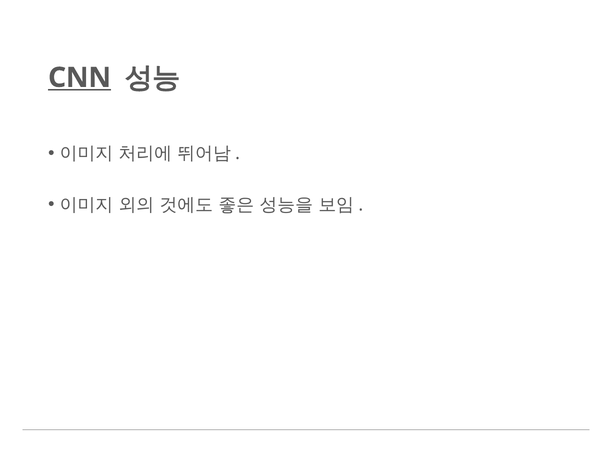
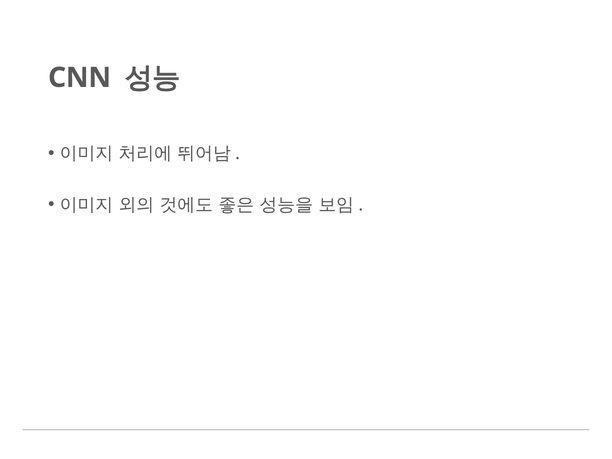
CNN underline: present -> none (80, 78)
